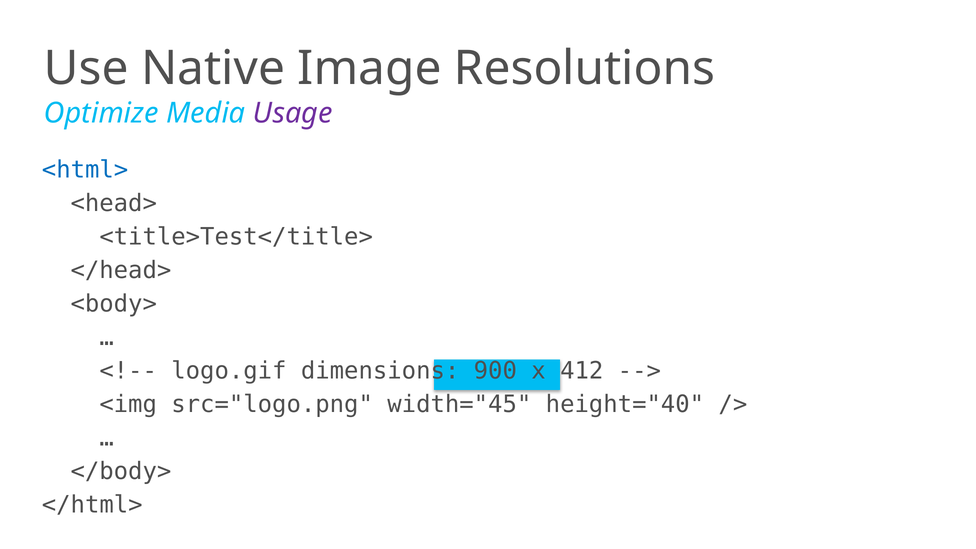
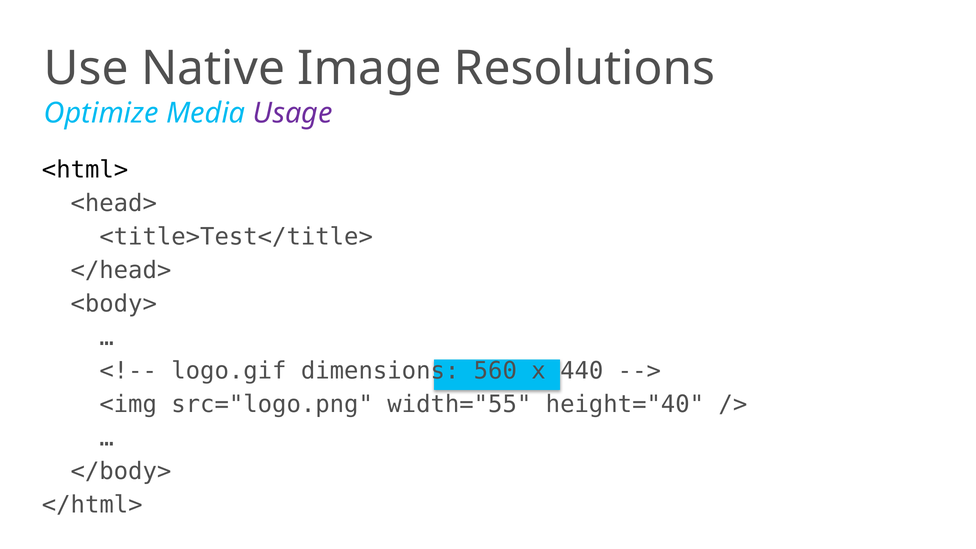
<html> colour: blue -> black (85, 170)
900: 900 -> 560 (495, 371)
412: 412 -> 440 (582, 371)
width="45: width="45 -> width="55 (459, 404)
